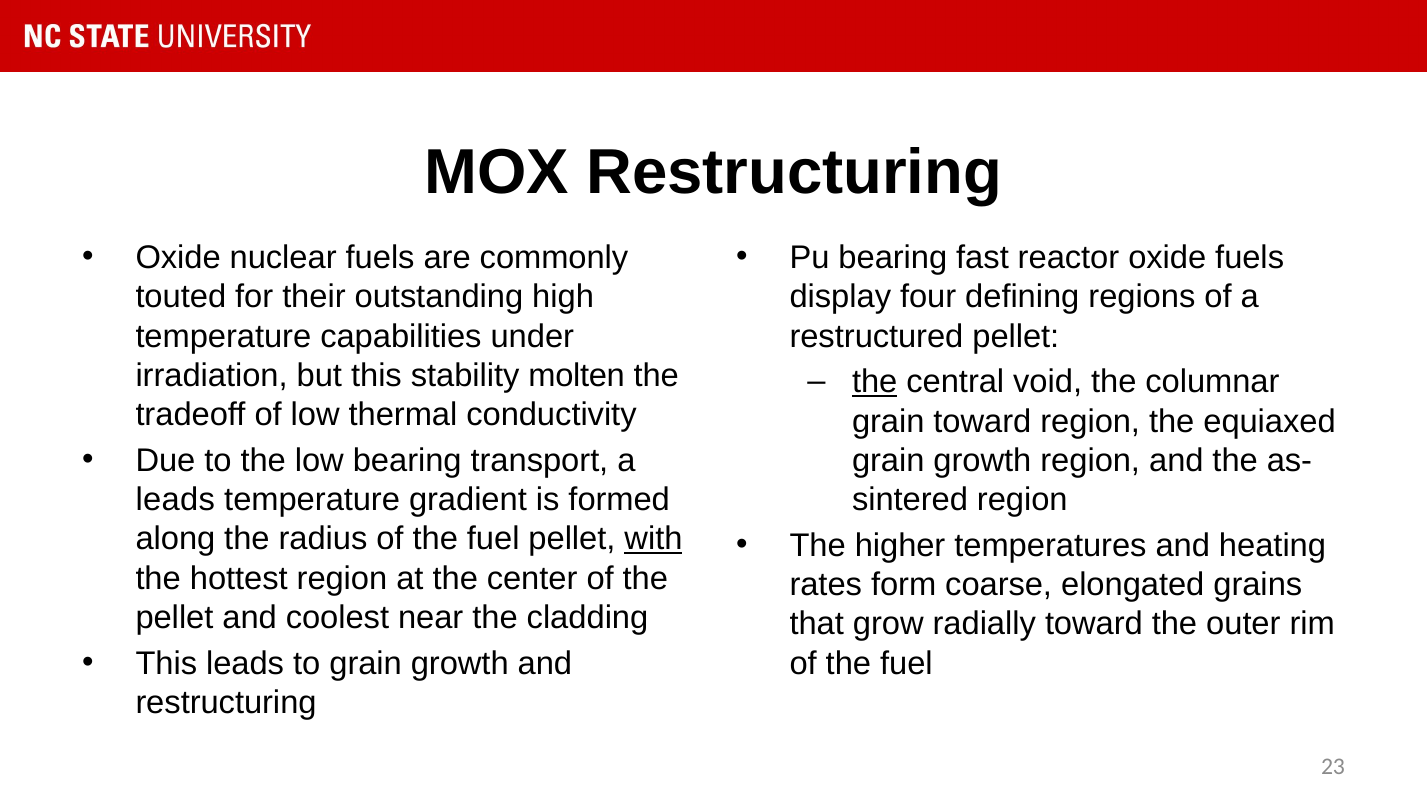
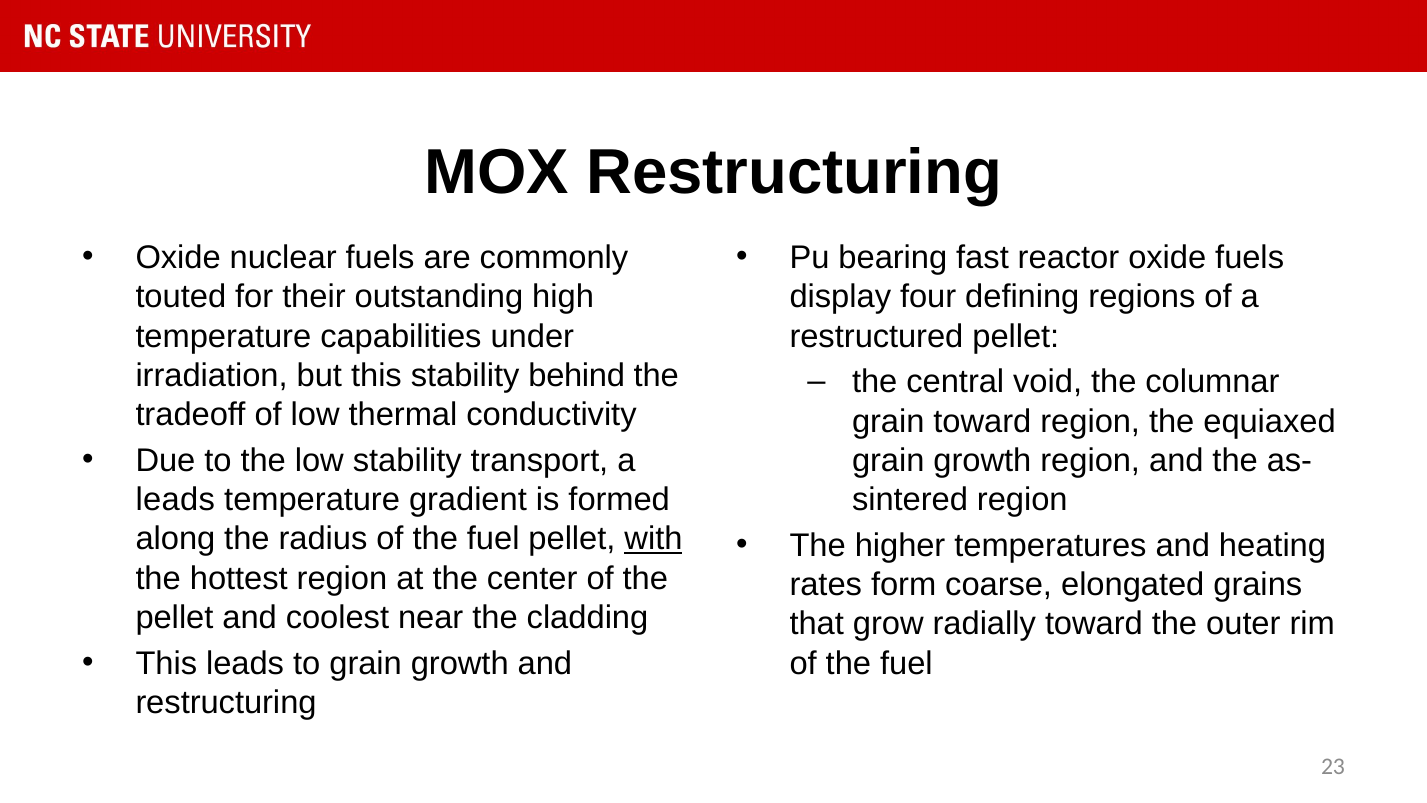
molten: molten -> behind (577, 375)
the underline: present -> none (875, 382)
low bearing: bearing -> stability (407, 460)
